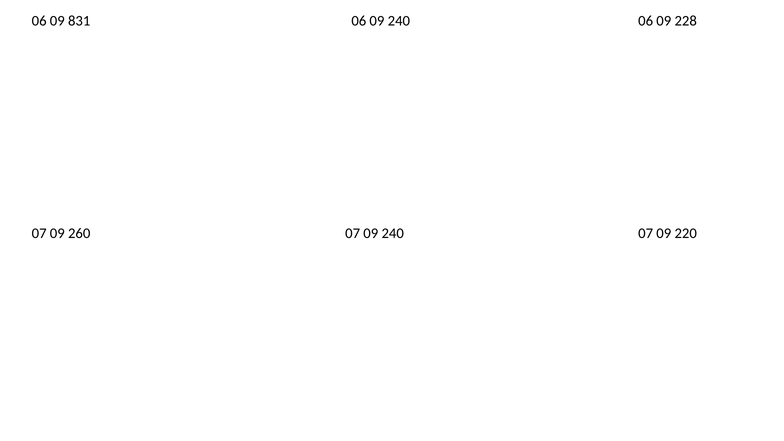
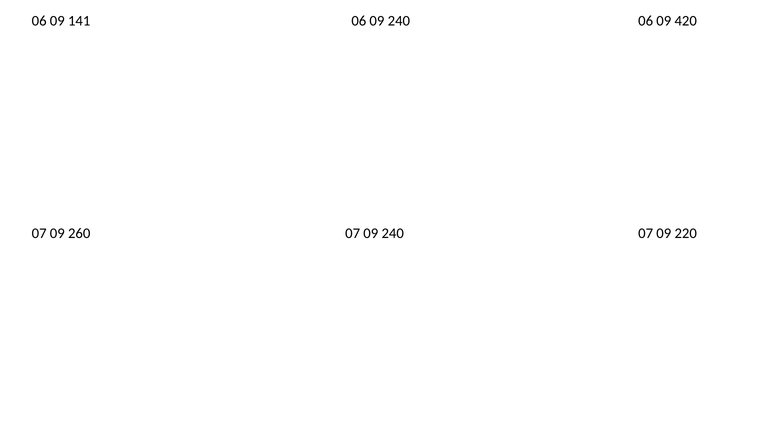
831: 831 -> 141 (79, 21)
228: 228 -> 420 (686, 21)
